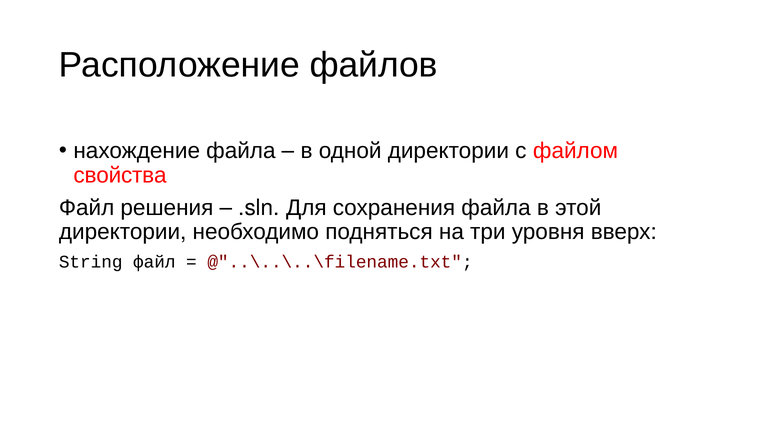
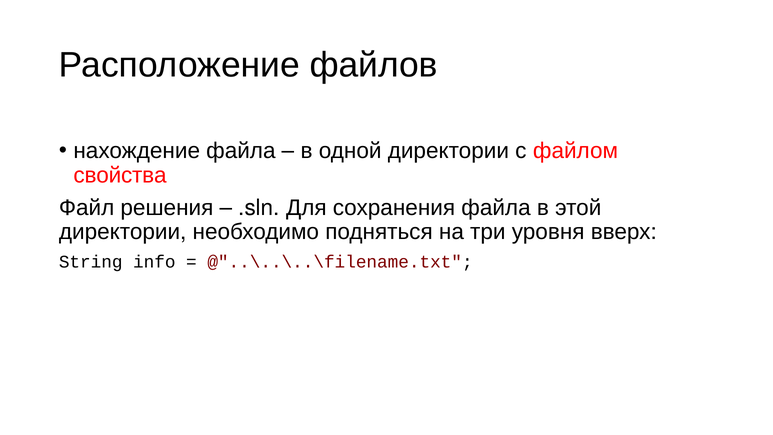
String файл: файл -> info (154, 262)
